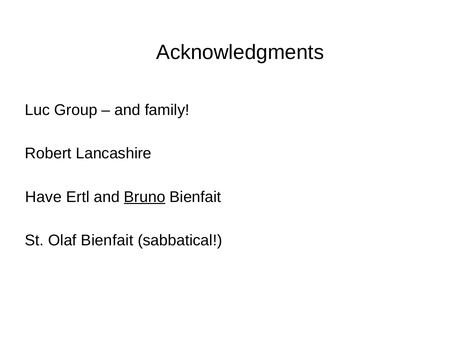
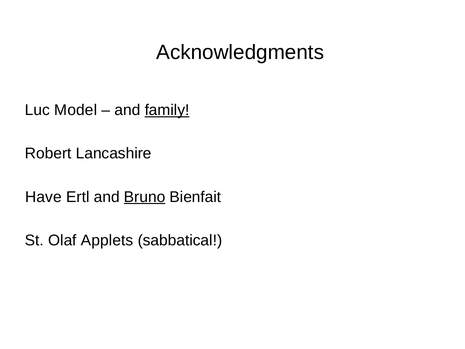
Group: Group -> Model (76, 110)
family underline: none -> present (167, 110)
Olaf Bienfait: Bienfait -> Applets (107, 240)
